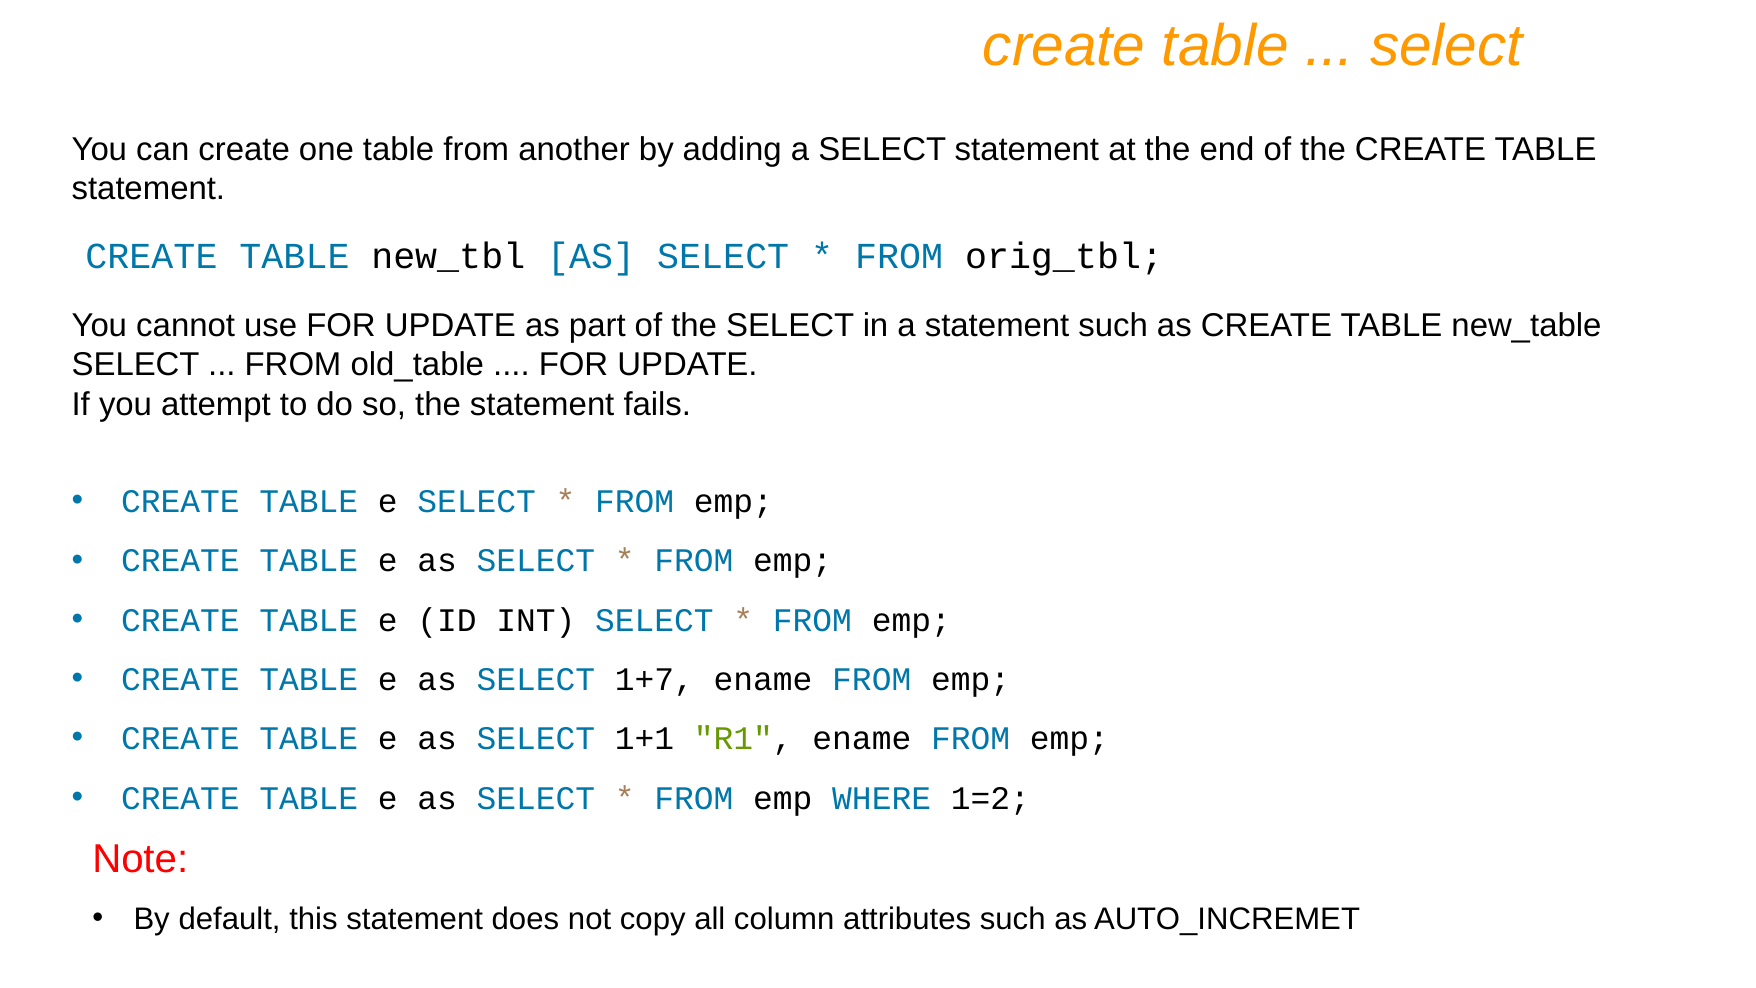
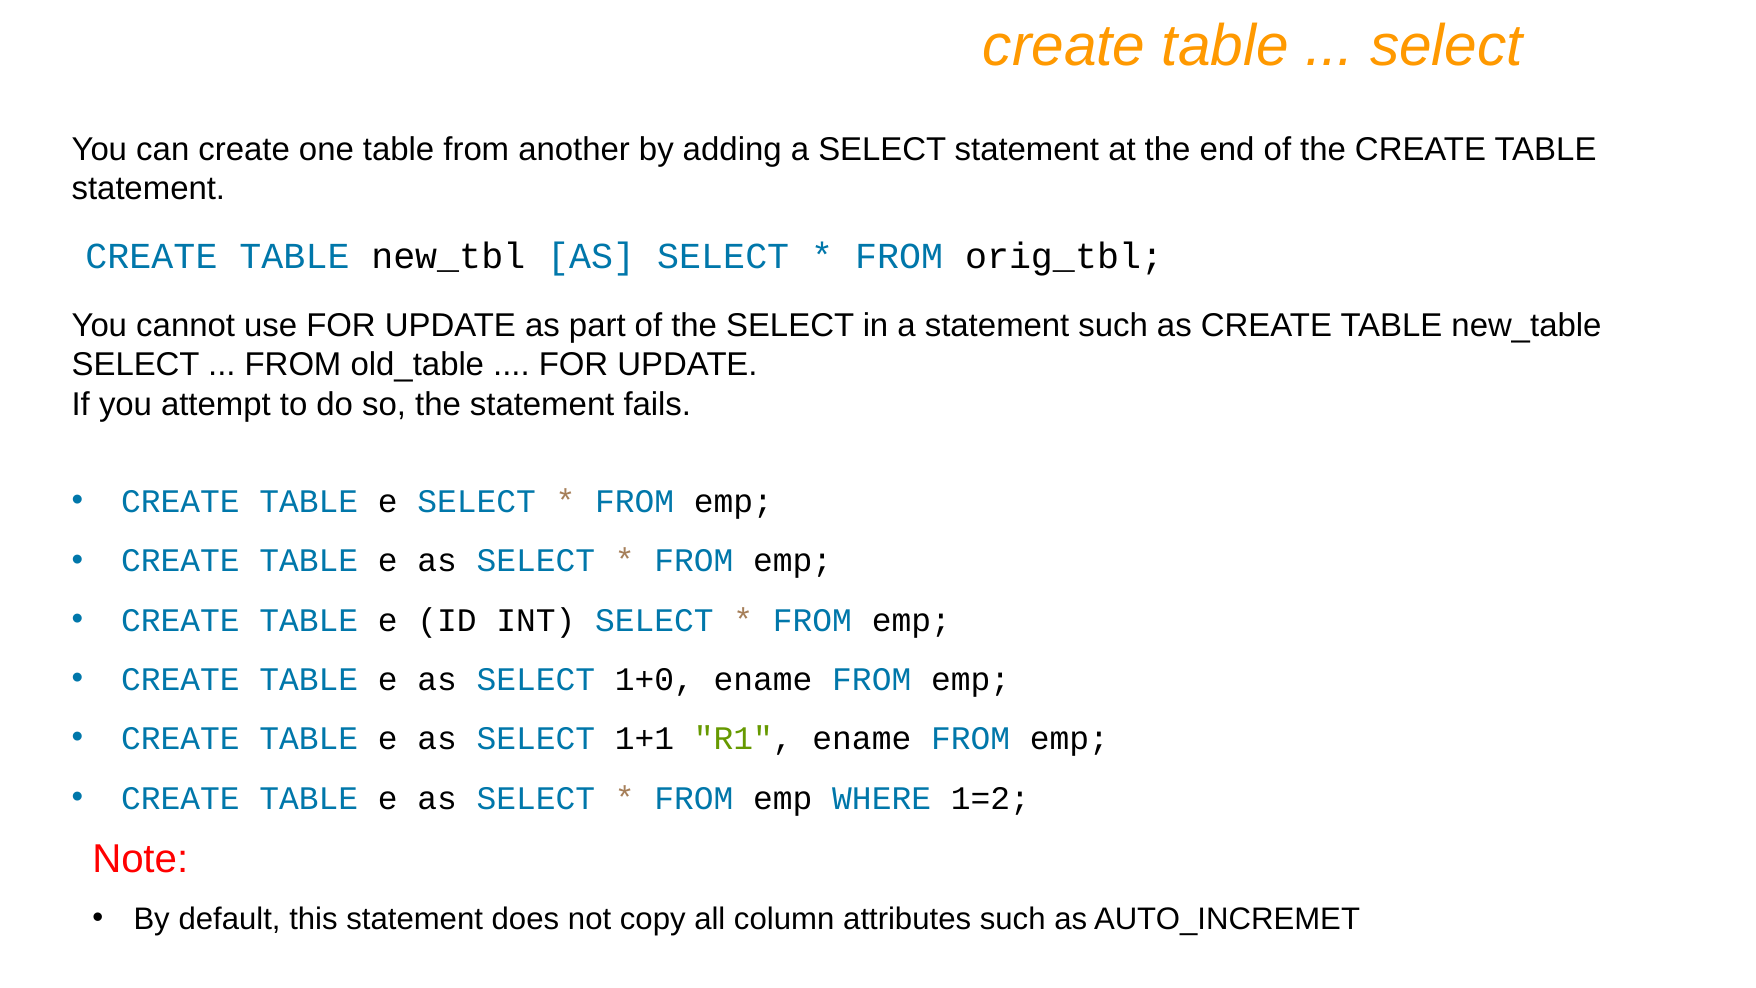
1+7: 1+7 -> 1+0 (654, 679)
